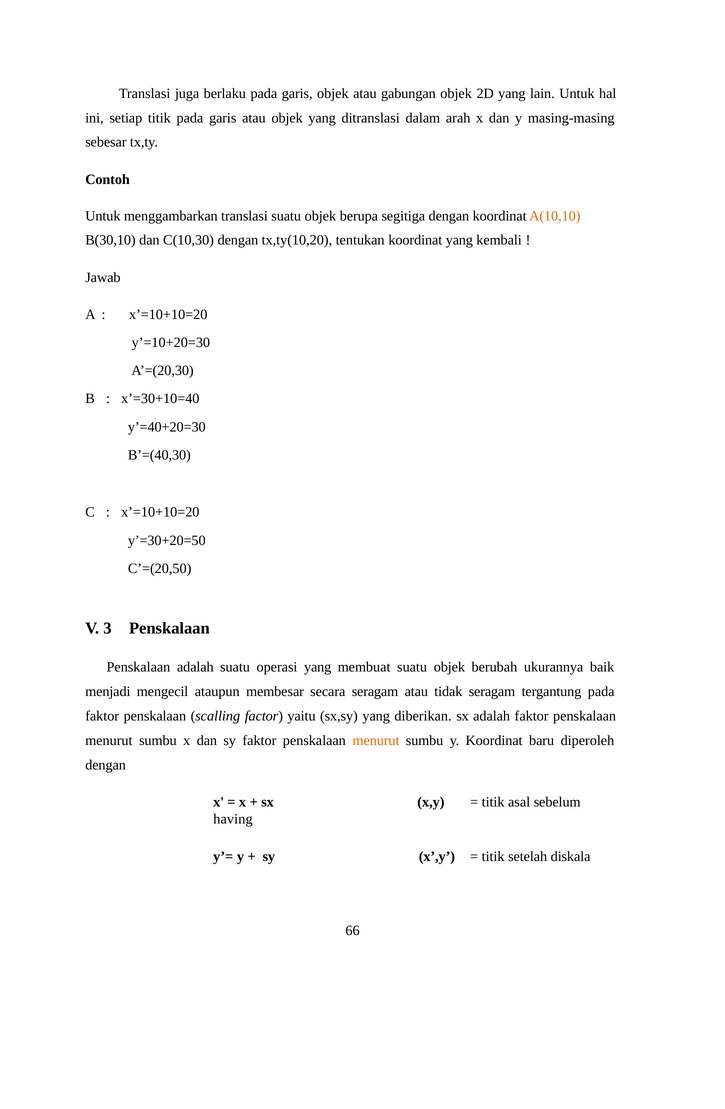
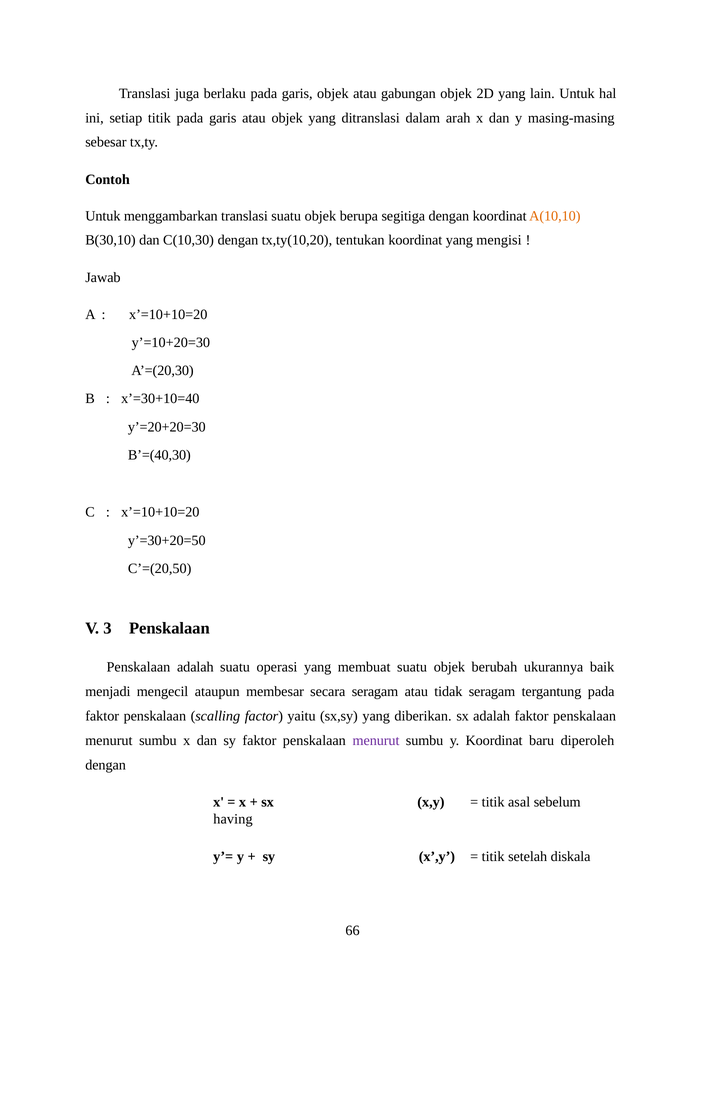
kembali: kembali -> mengisi (499, 240)
y’=40+20=30: y’=40+20=30 -> y’=20+20=30 (167, 427)
menurut colour: orange -> purple (376, 740)
